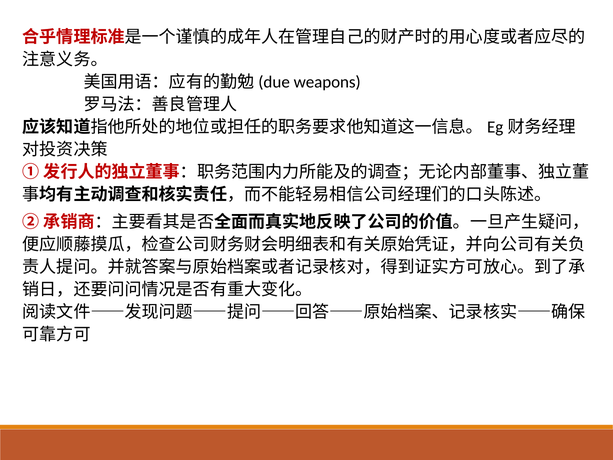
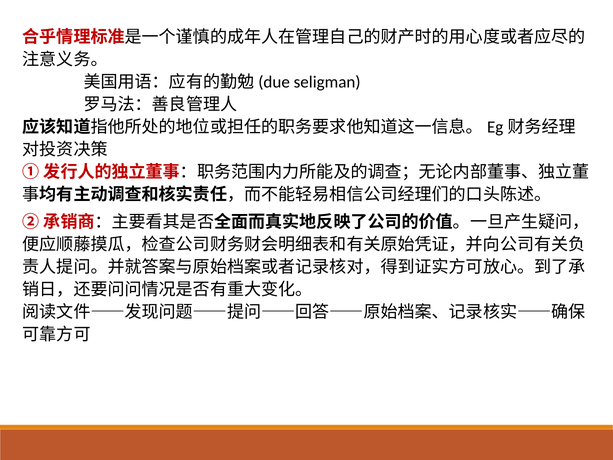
weapons: weapons -> seligman (327, 82)
